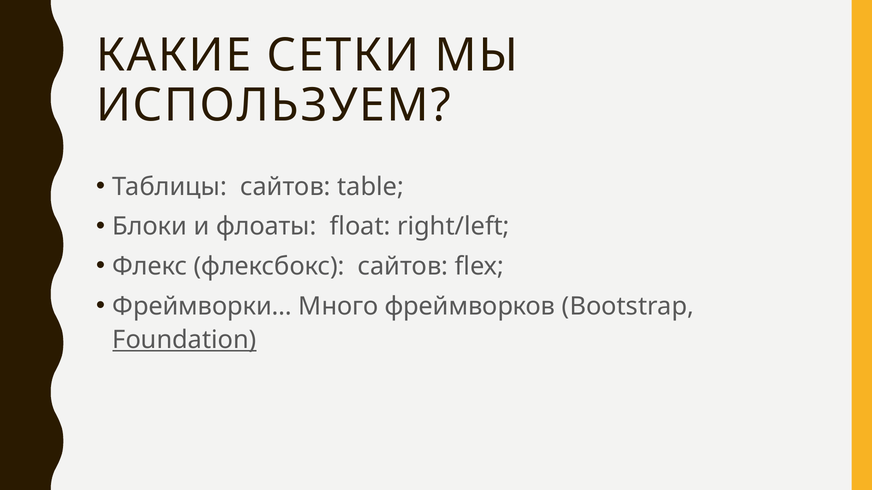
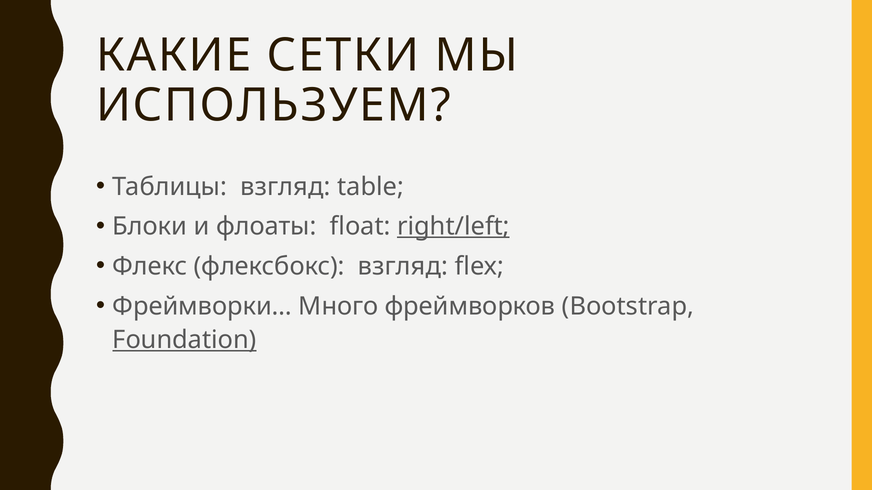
Таблицы сайтов: сайтов -> взгляд (285, 187)
right/left underline: none -> present (453, 227)
флексбокс сайтов: сайтов -> взгляд (403, 267)
